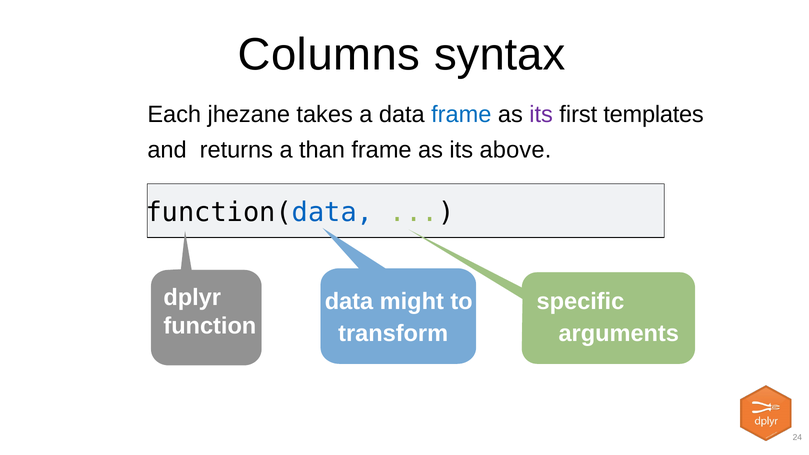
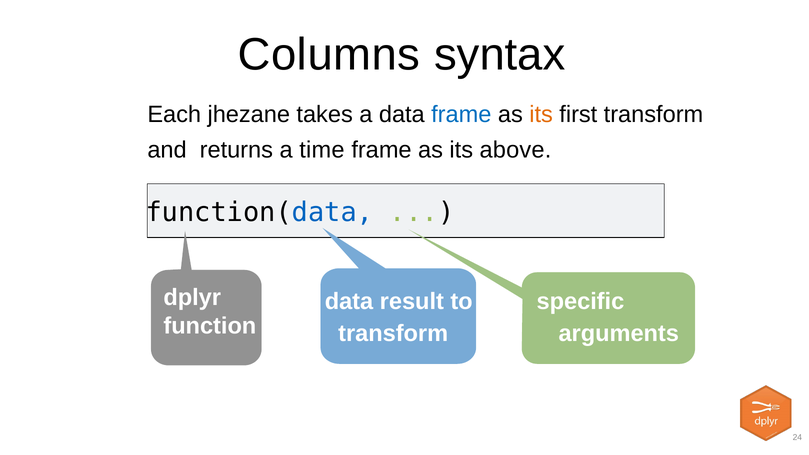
its colour: purple -> orange (541, 114)
first templates: templates -> transform (653, 114)
than: than -> time (322, 150)
might: might -> result (412, 301)
